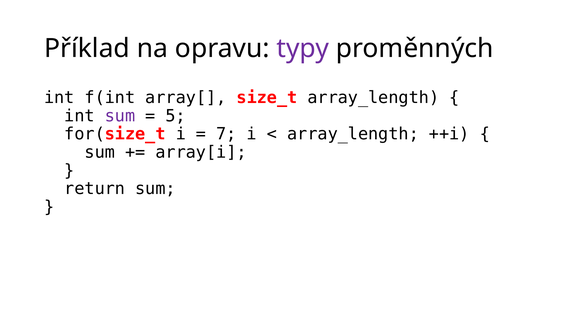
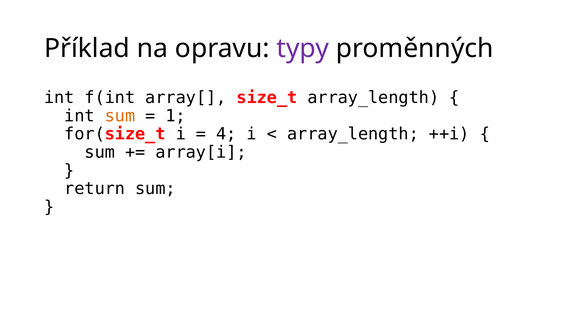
sum colour: purple -> orange (120, 116)
5: 5 -> 1 (176, 116)
7: 7 -> 4 (226, 134)
